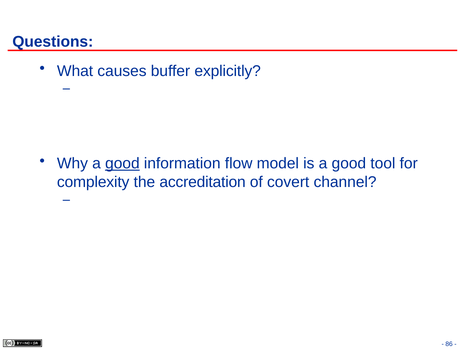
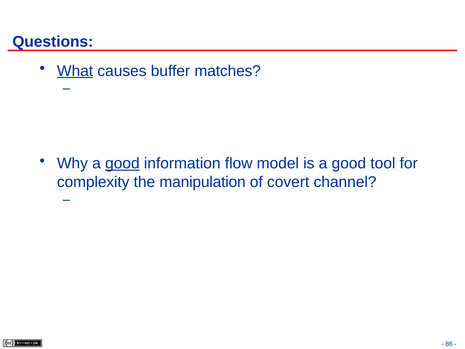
What underline: none -> present (75, 71)
explicitly: explicitly -> matches (228, 71)
accreditation: accreditation -> manipulation (203, 182)
